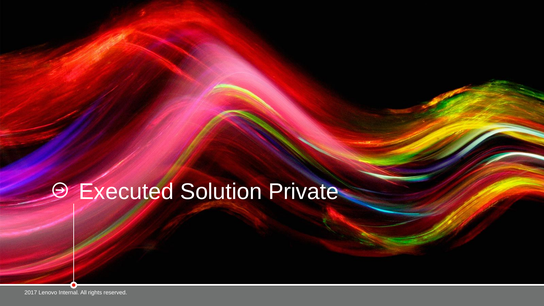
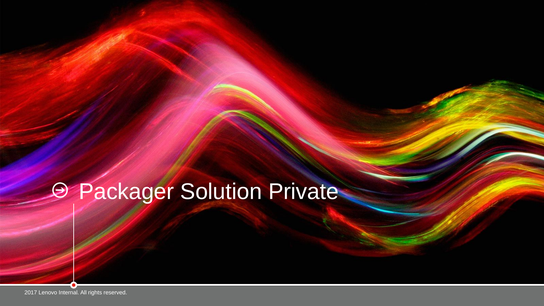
Executed: Executed -> Packager (126, 192)
